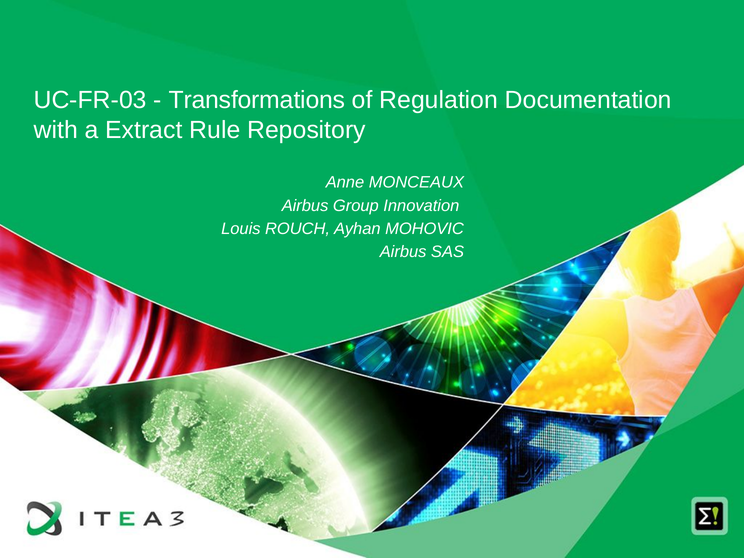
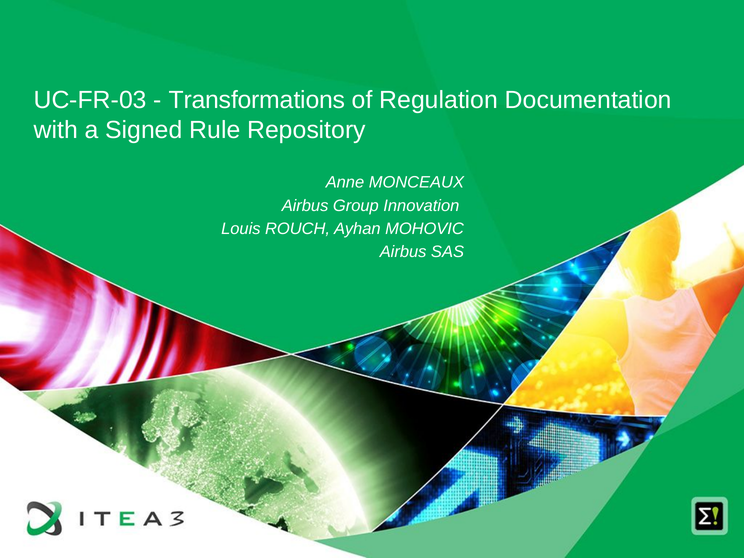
Extract: Extract -> Signed (144, 130)
